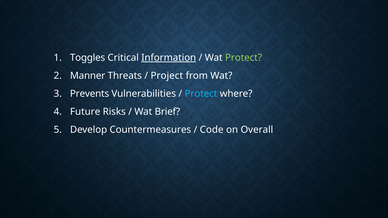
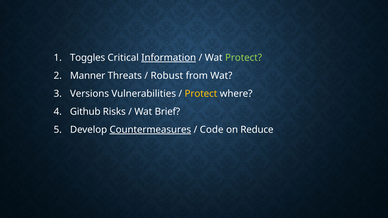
Project: Project -> Robust (167, 76)
Prevents: Prevents -> Versions (90, 94)
Protect colour: light blue -> yellow (201, 94)
Future: Future -> Github (85, 112)
Countermeasures underline: none -> present (150, 130)
Overall: Overall -> Reduce (257, 130)
